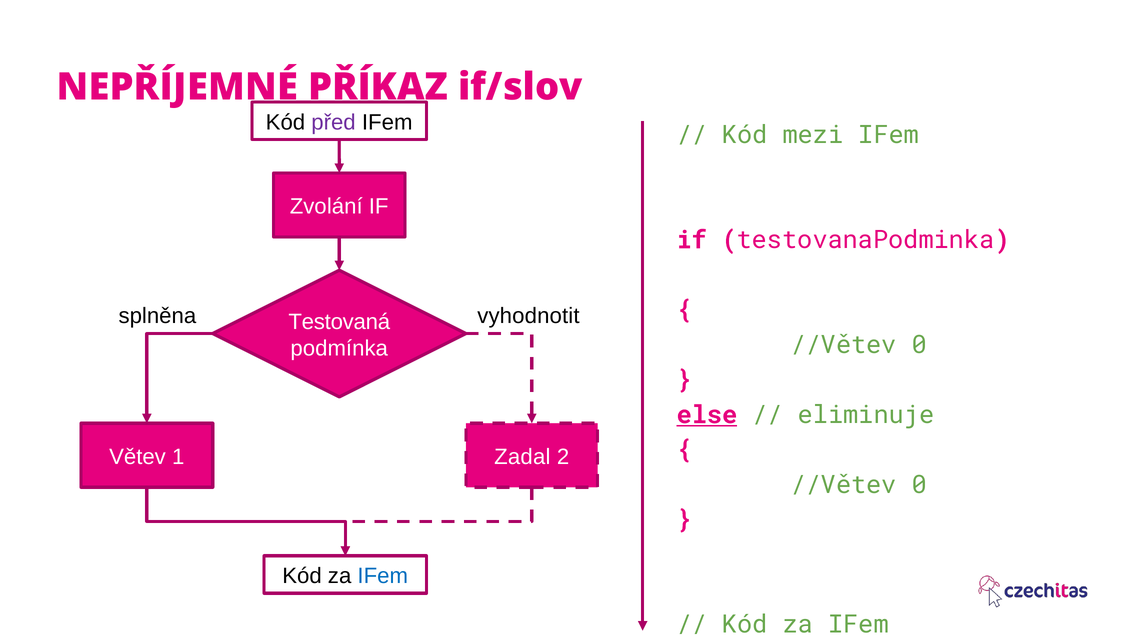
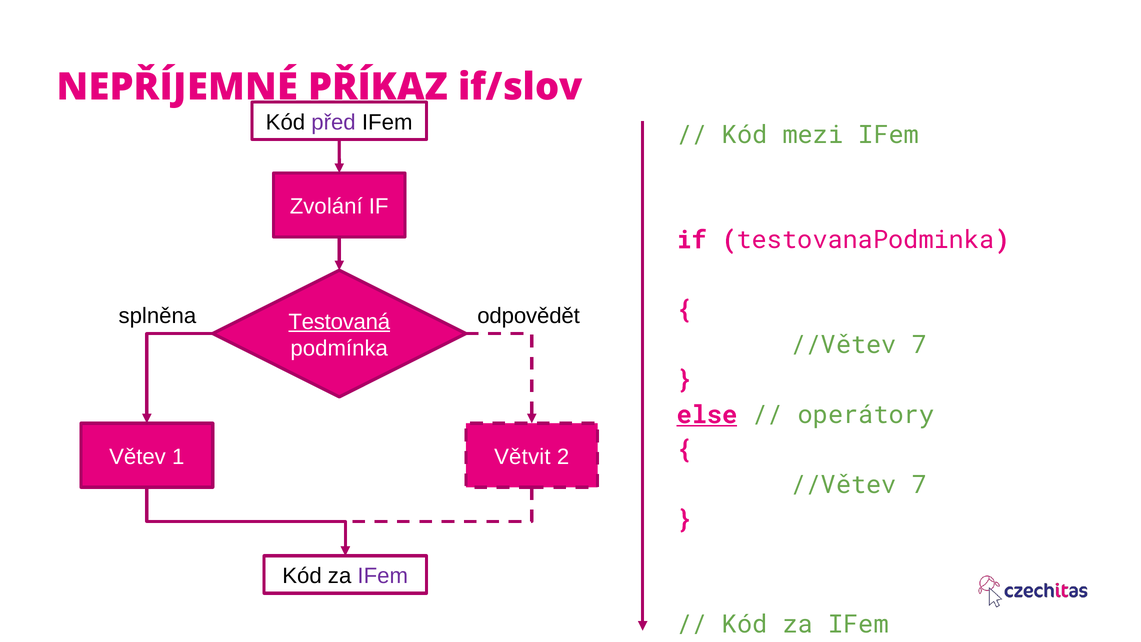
vyhodnotit: vyhodnotit -> odpovědět (529, 316)
Testovaná underline: none -> present (339, 322)
0: 0 -> 7 (919, 345)
eliminuje: eliminuje -> operátory (866, 415)
Zadal: Zadal -> Větvit (522, 457)
0: 0 -> 7 (919, 485)
IFem colour: blue -> purple (383, 576)
